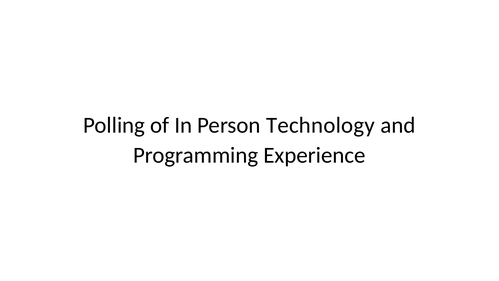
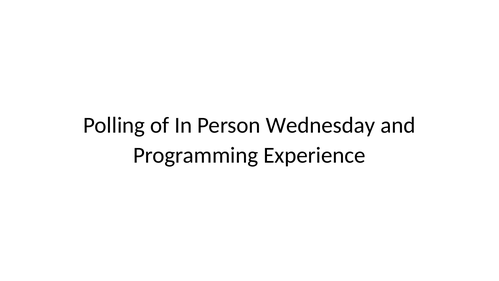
Technology: Technology -> Wednesday (321, 125)
